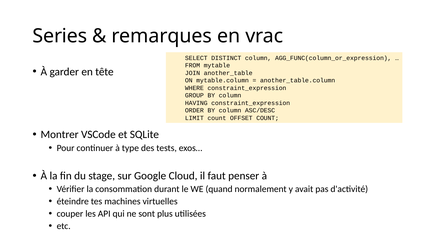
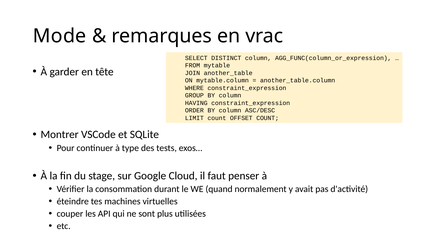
Series: Series -> Mode (60, 36)
